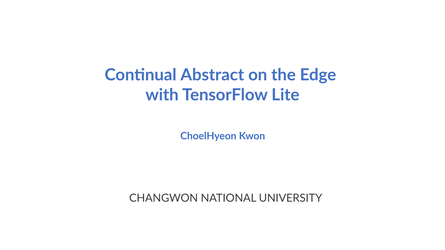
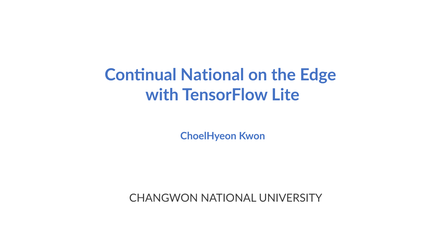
Continual Abstract: Abstract -> National (212, 75)
